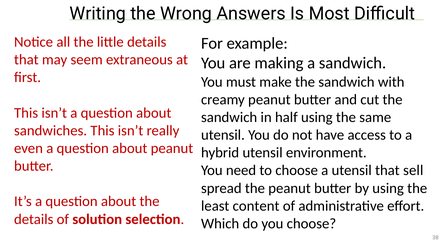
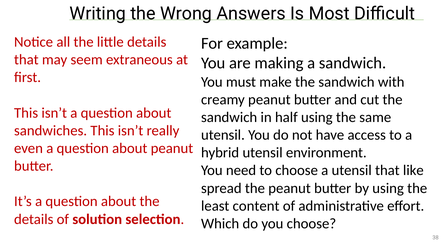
sell: sell -> like (413, 170)
